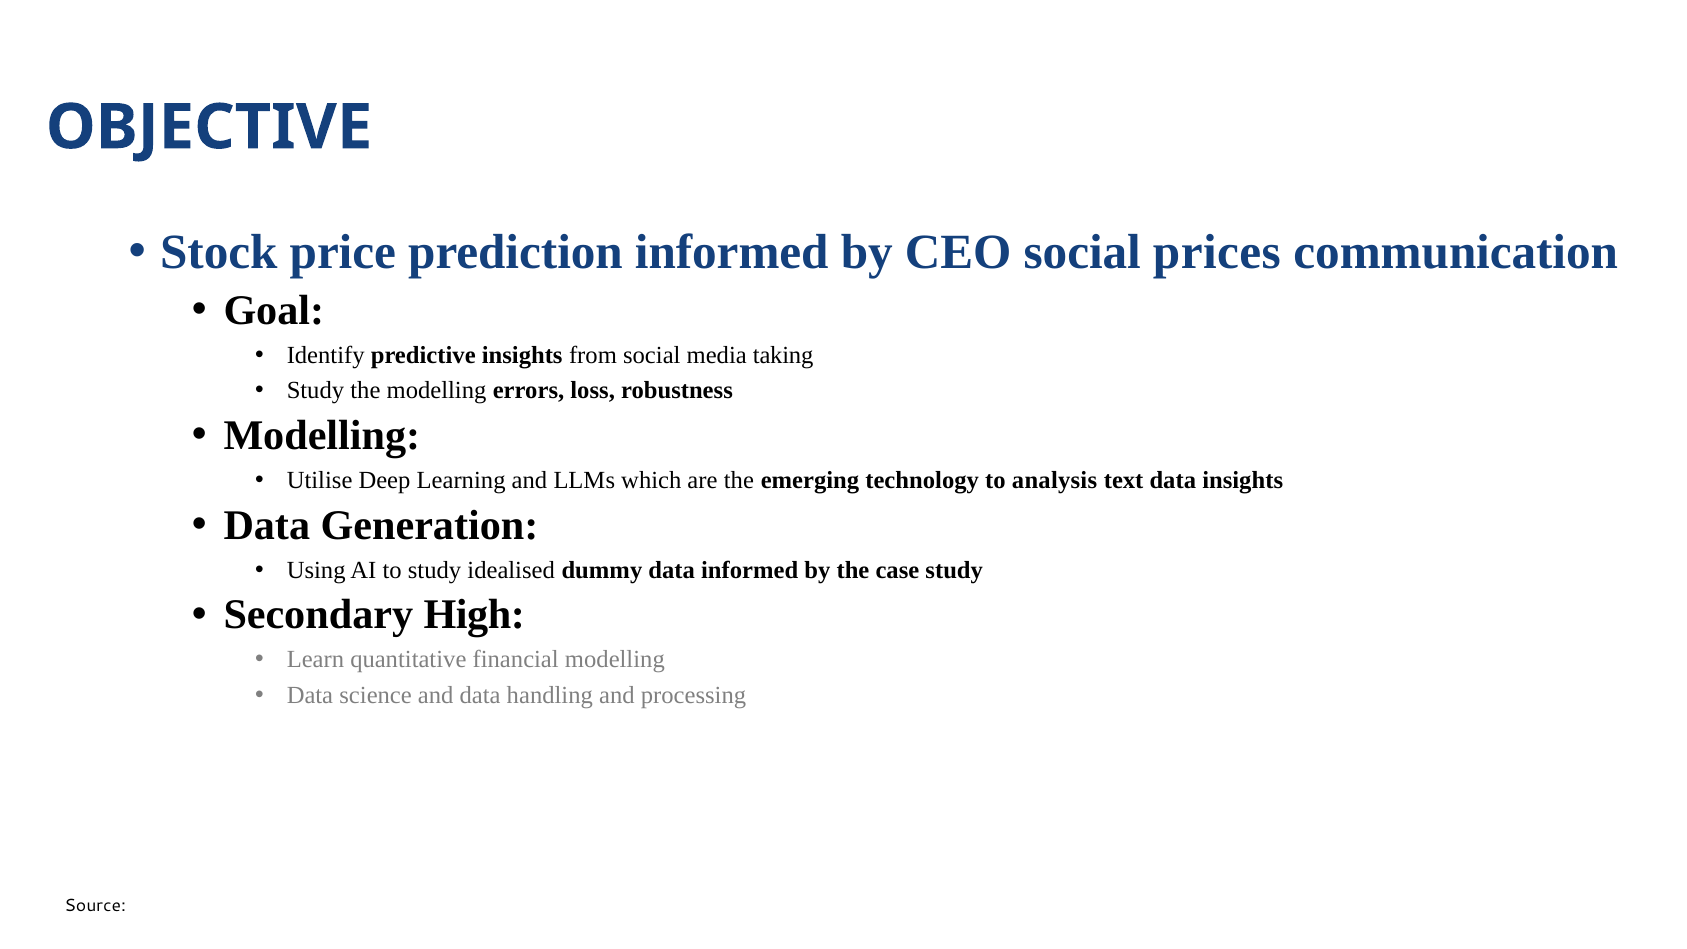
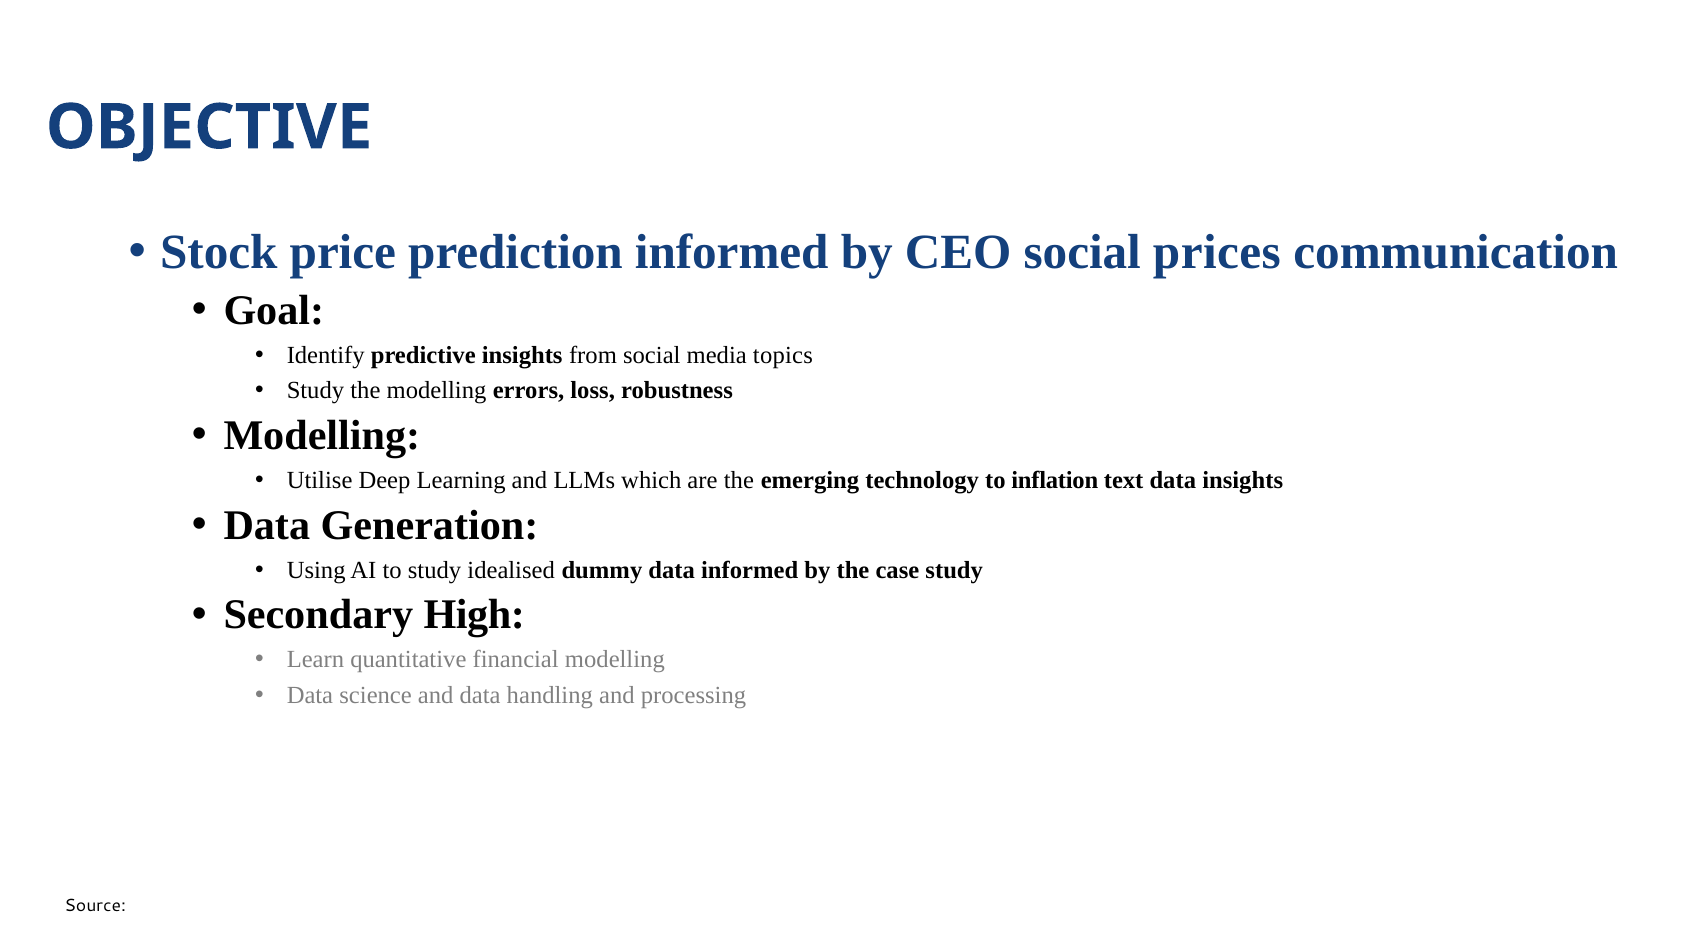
taking: taking -> topics (783, 355)
analysis: analysis -> inflation (1055, 480)
